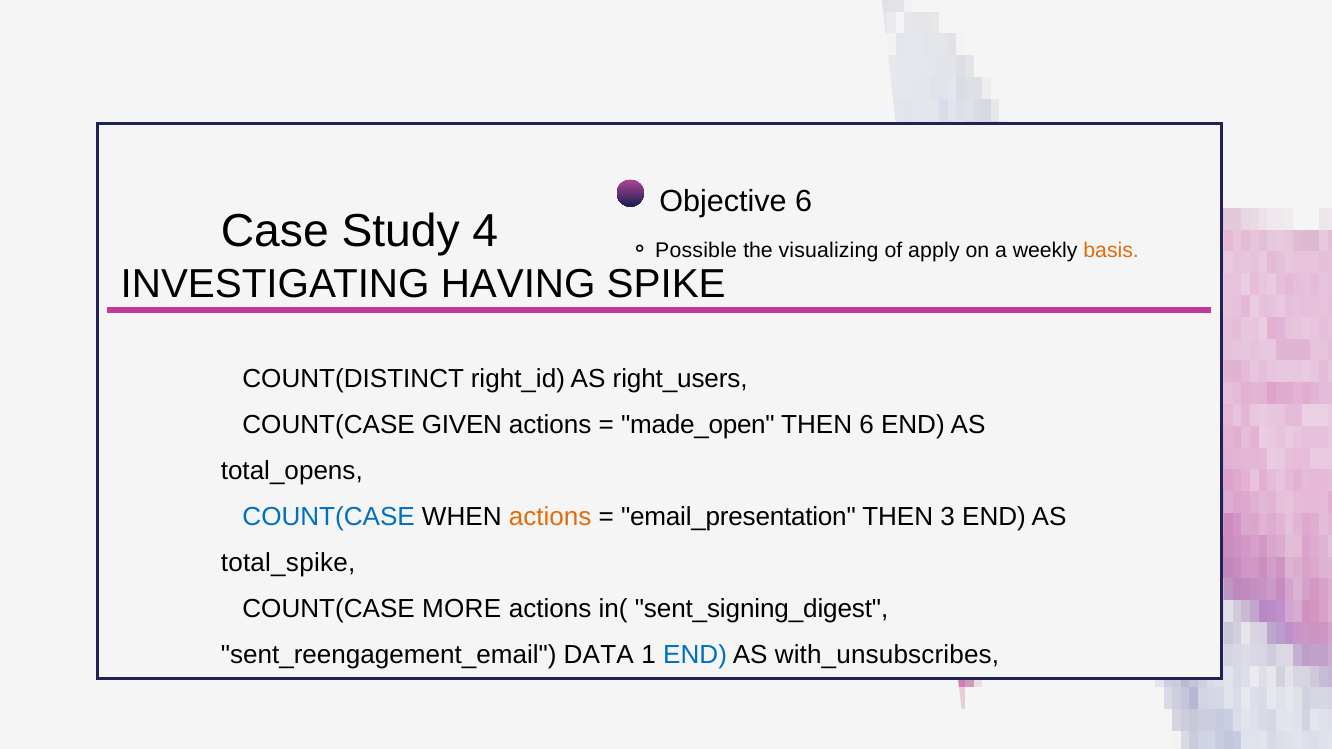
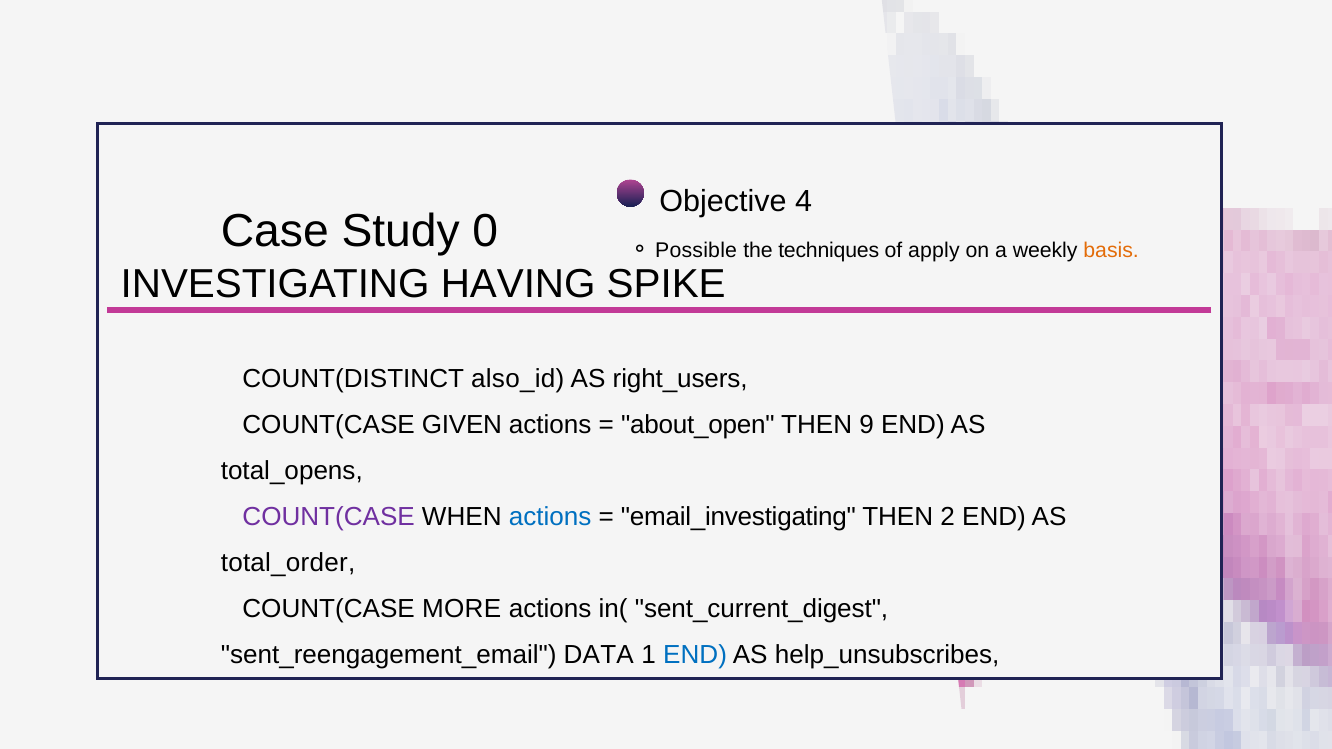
Objective 6: 6 -> 4 (804, 202)
4: 4 -> 0 (485, 231)
visualizing: visualizing -> techniques (829, 251)
right_id: right_id -> also_id (518, 379)
made_open: made_open -> about_open (698, 425)
THEN 6: 6 -> 9 (867, 425)
COUNT(CASE colour: blue -> purple (329, 517)
actions colour: orange -> blue (550, 517)
email_presentation: email_presentation -> email_investigating (738, 517)
3: 3 -> 2 (948, 517)
total_spike: total_spike -> total_order (288, 563)
sent_signing_digest: sent_signing_digest -> sent_current_digest (762, 609)
with_unsubscribes: with_unsubscribes -> help_unsubscribes (887, 655)
